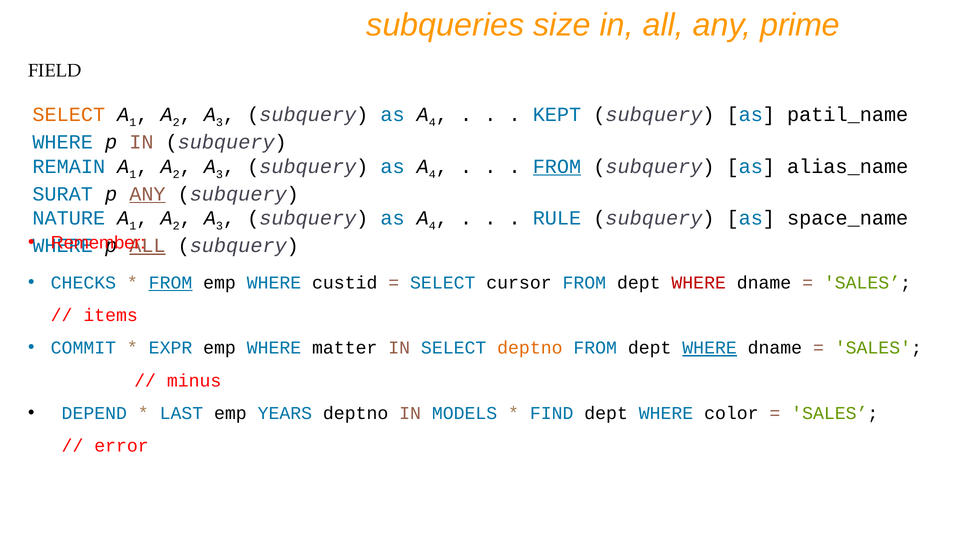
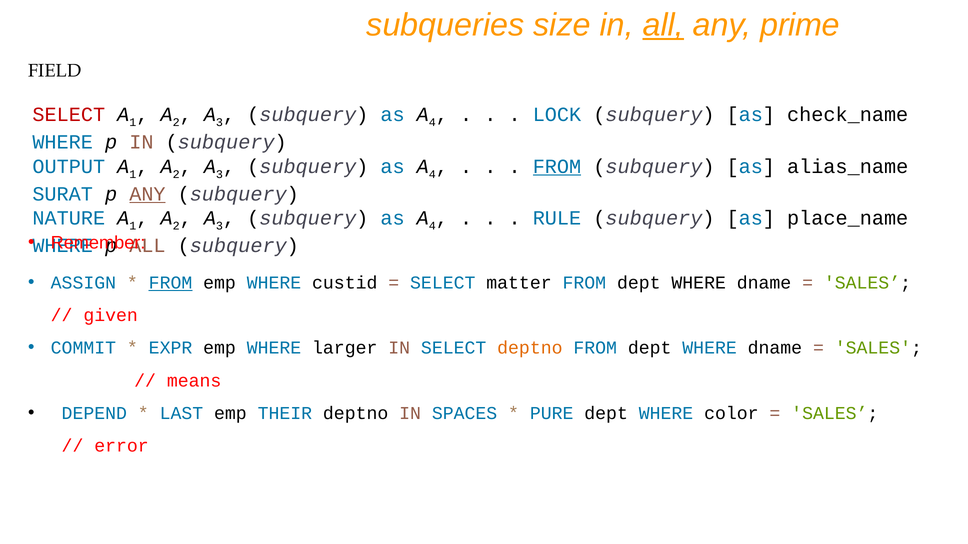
all underline: none -> present (663, 25)
SELECT colour: orange -> red (69, 115)
KEPT: KEPT -> LOCK (557, 115)
patil_name: patil_name -> check_name (848, 115)
REMAIN: REMAIN -> OUTPUT (69, 167)
space_name: space_name -> place_name (848, 218)
ALL underline: present -> none (147, 246)
CHECKS: CHECKS -> ASSIGN (83, 283)
cursor: cursor -> matter (519, 283)
WHERE colour: red -> black (699, 283)
items: items -> given (111, 316)
matter: matter -> larger (345, 348)
WHERE underline: present -> none (710, 348)
minus: minus -> means (194, 381)
YEARS: YEARS -> THEIR (285, 414)
MODELS: MODELS -> SPACES (465, 414)
FIND: FIND -> PURE (552, 414)
